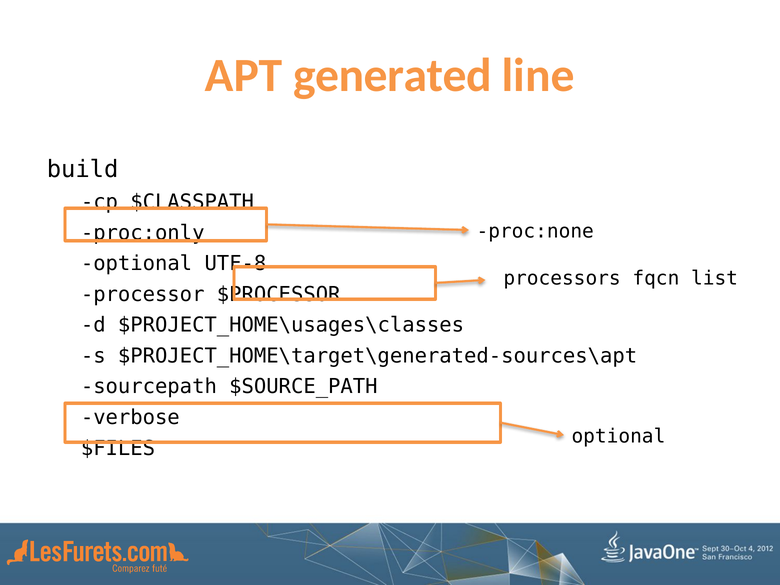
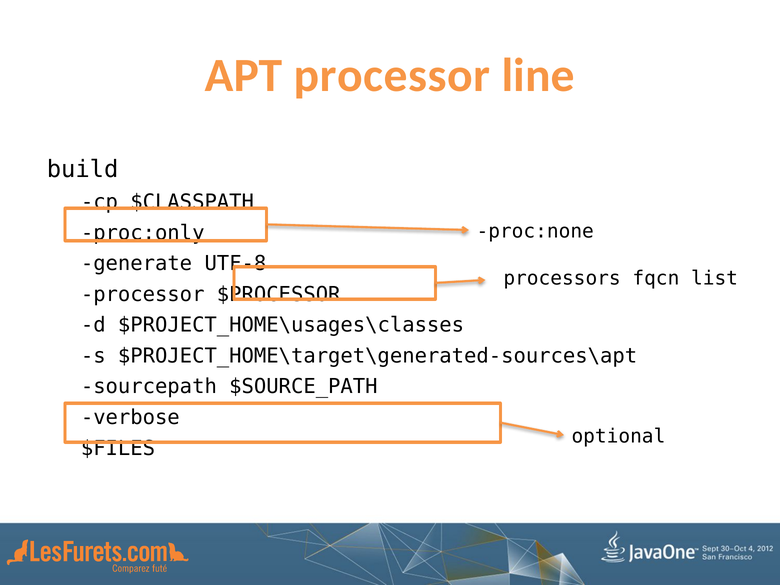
APT generated: generated -> processor (392, 76)
optional: optional -> generate (137, 264)
